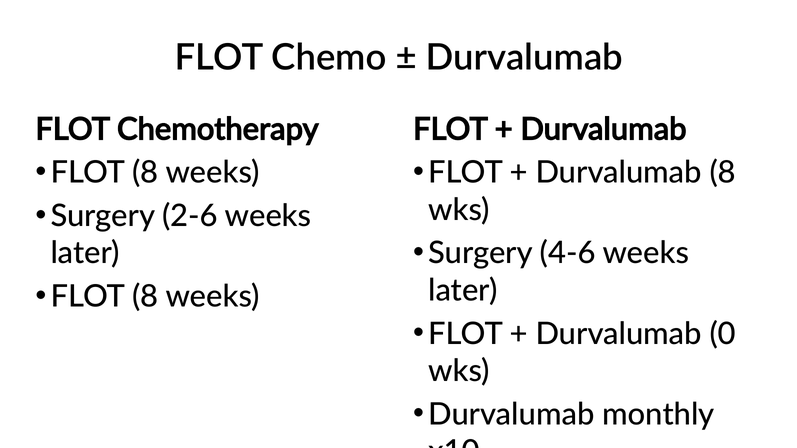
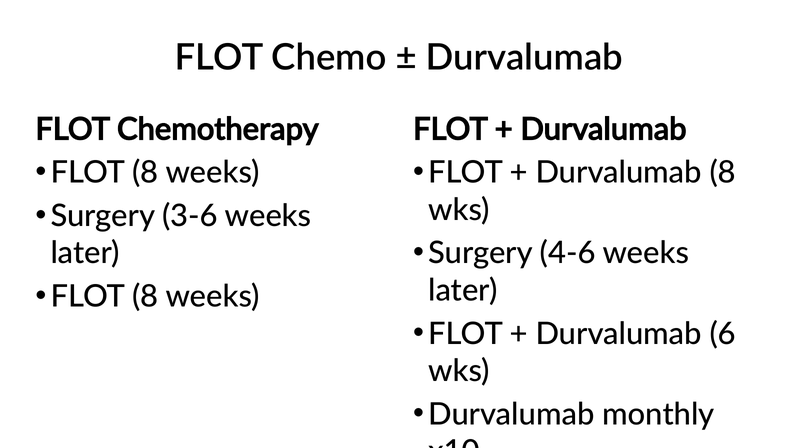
2-6: 2-6 -> 3-6 (190, 216)
0: 0 -> 6 (723, 334)
